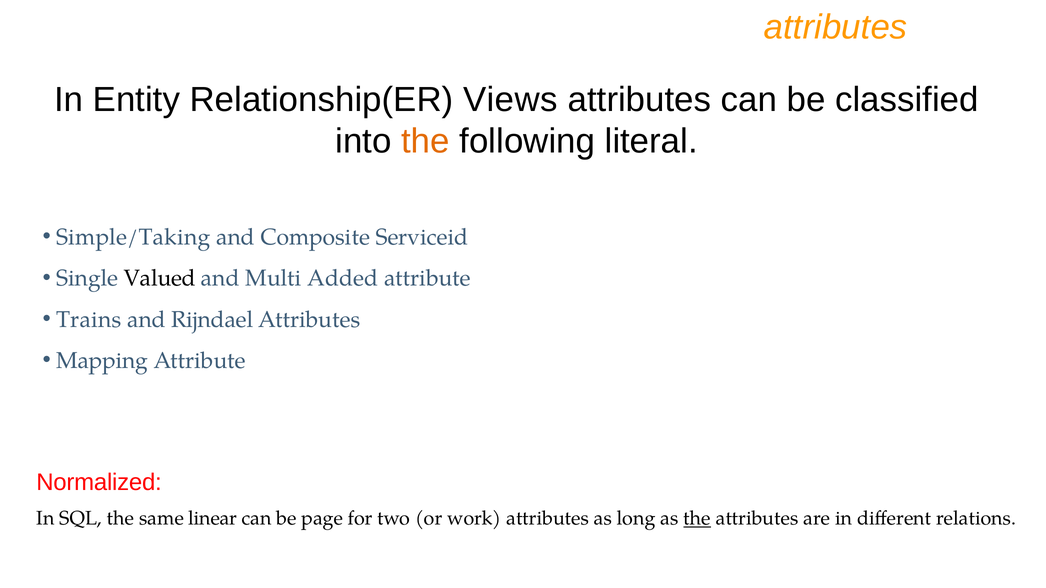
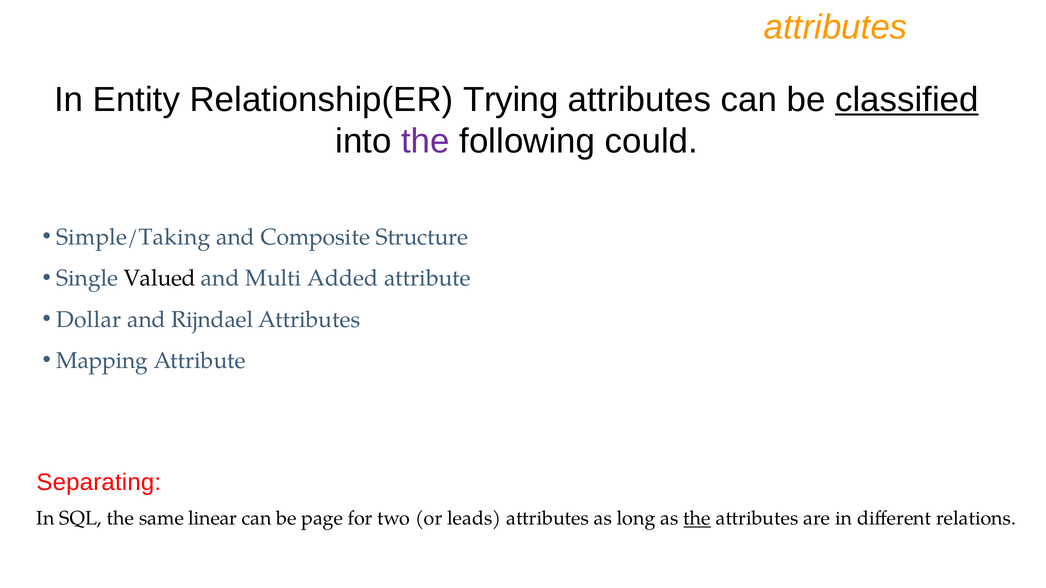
Views: Views -> Trying (511, 100)
classified underline: none -> present (907, 100)
the colour: orange -> purple (425, 141)
literal: literal -> could (651, 141)
Serviceid: Serviceid -> Structure (422, 237)
Trains: Trains -> Dollar (89, 320)
Normalized: Normalized -> Separating (99, 482)
work: work -> leads (474, 519)
